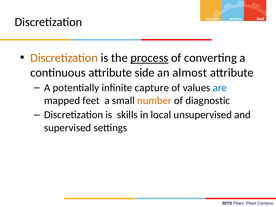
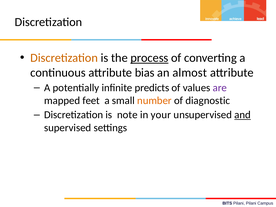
side: side -> bias (145, 73)
capture: capture -> predicts (152, 88)
are colour: blue -> purple (220, 88)
skills: skills -> note (127, 115)
local: local -> your (161, 115)
and underline: none -> present (243, 115)
